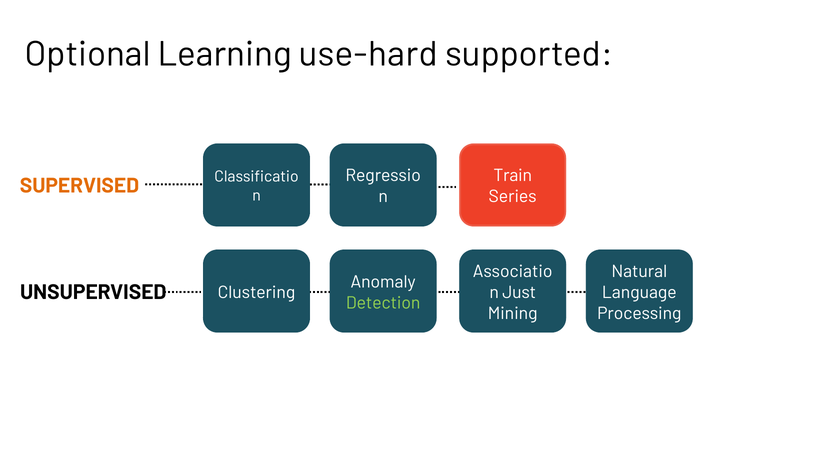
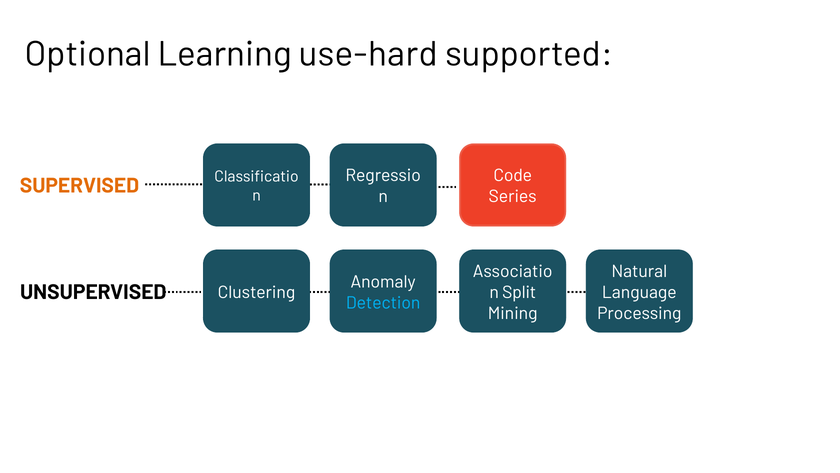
Train: Train -> Code (513, 175)
Just: Just -> Split (519, 292)
Detection colour: light green -> light blue (383, 302)
